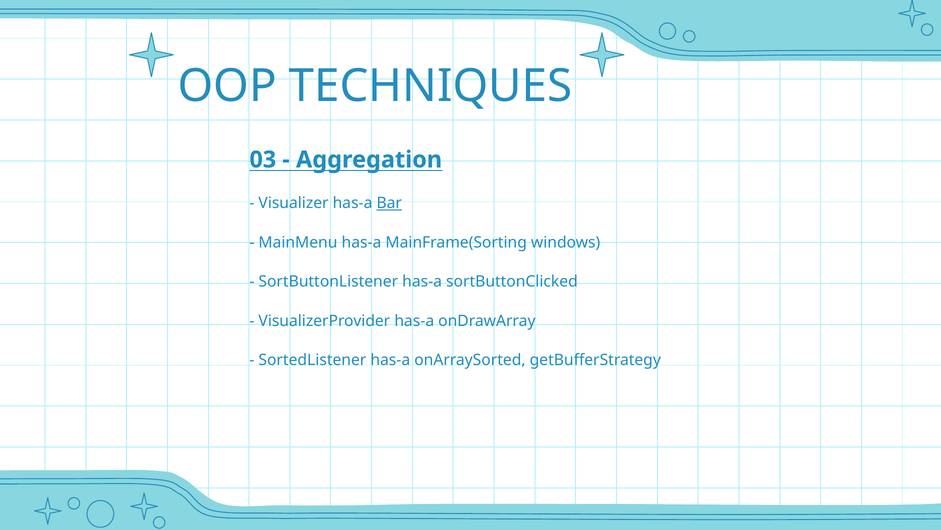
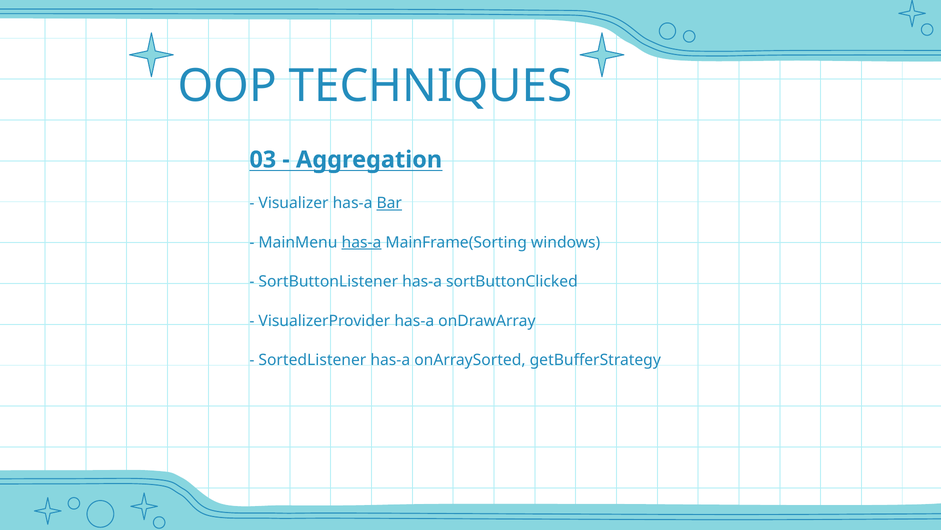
has-a underline: none -> present (361, 242)
